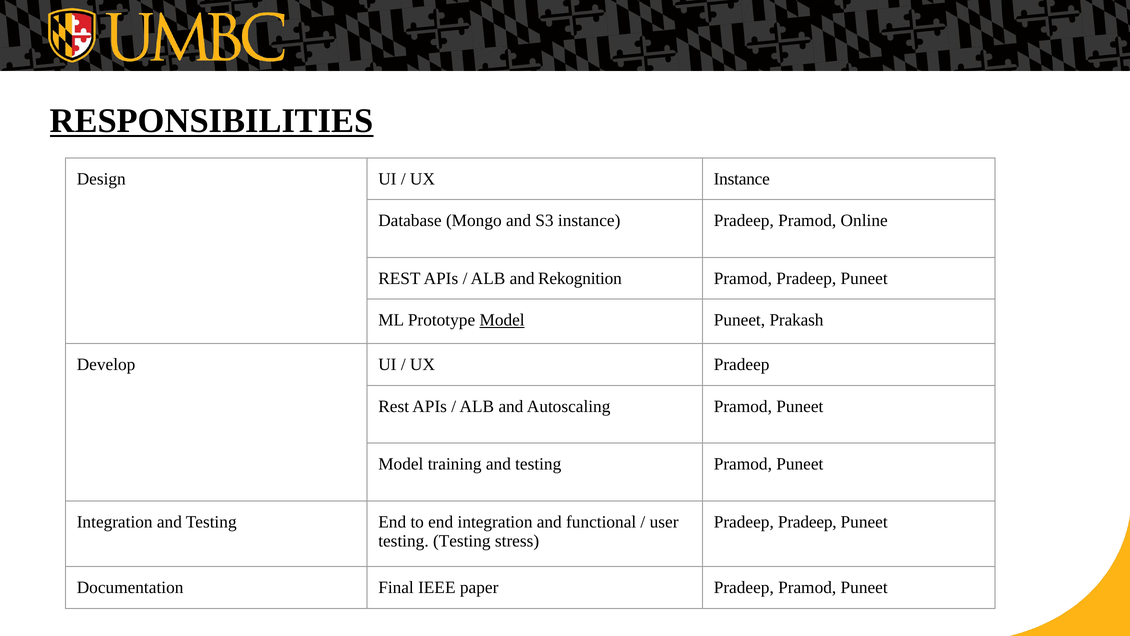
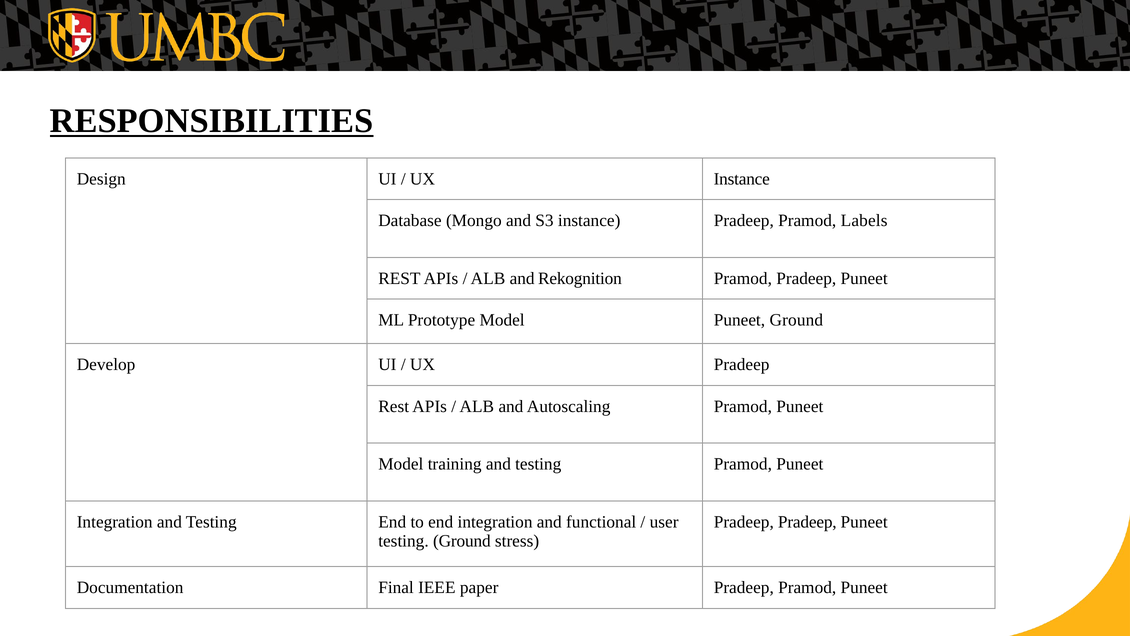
Online: Online -> Labels (864, 221)
Model underline: present -> none (502, 320)
Puneet Prakash: Prakash -> Ground (796, 320)
testing Testing: Testing -> Ground (462, 541)
